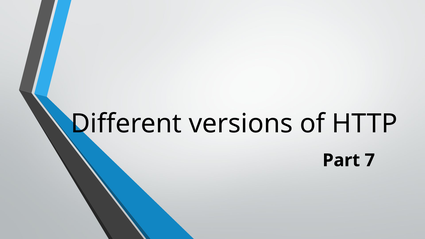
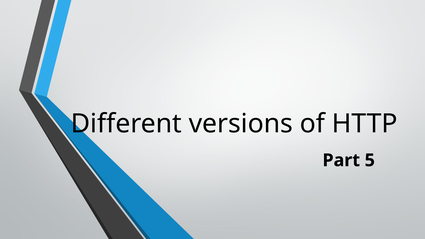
7: 7 -> 5 (370, 160)
